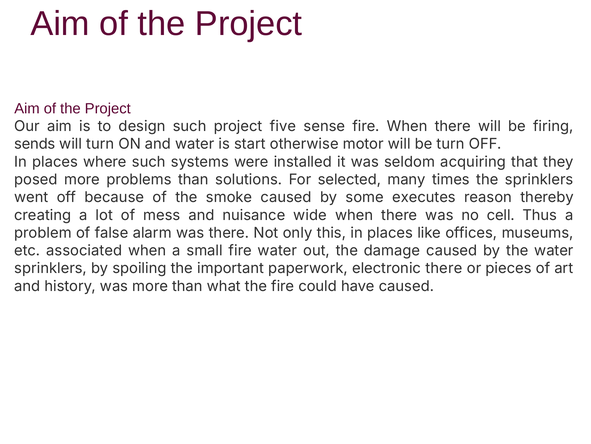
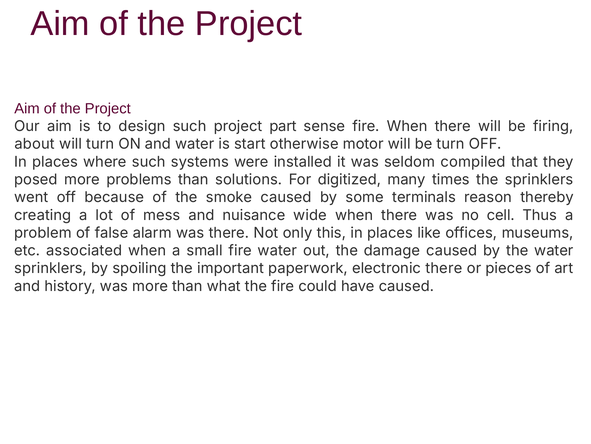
five: five -> part (283, 126)
sends: sends -> about (35, 144)
acquiring: acquiring -> compiled (473, 162)
selected: selected -> digitized (349, 179)
executes: executes -> terminals (424, 197)
